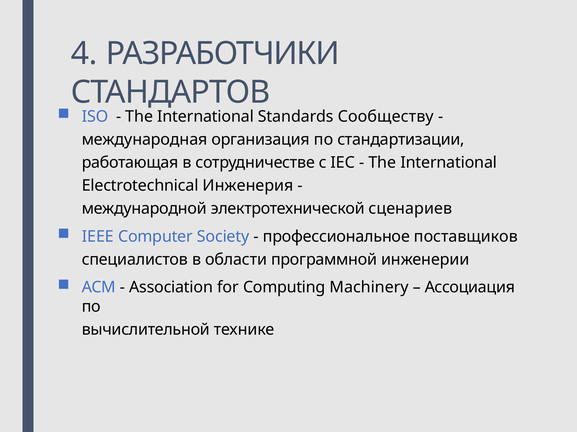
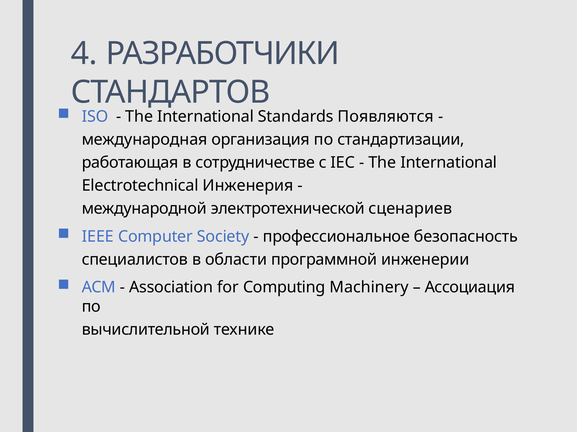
Сообществу: Сообществу -> Появляются (386, 117)
поставщиков: поставщиков -> безопасность (466, 237)
